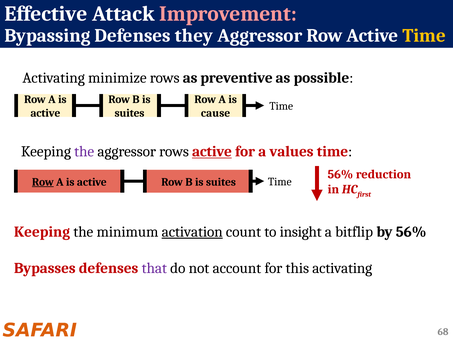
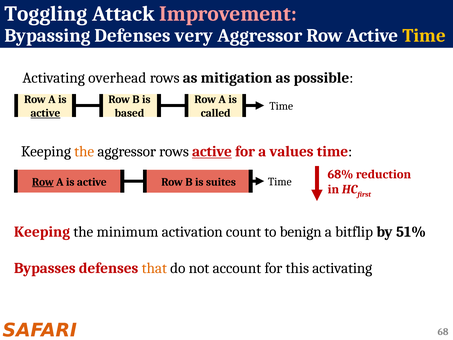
Effective: Effective -> Toggling (46, 14)
they: they -> very (194, 35)
minimize: minimize -> overhead (117, 78)
preventive: preventive -> mitigation (236, 78)
active underline: none -> present (45, 113)
suites: suites -> based (129, 113)
cause: cause -> called (216, 113)
the colour: purple -> orange (84, 151)
56%: 56% -> 68% (340, 174)
activation underline: present -> none (192, 232)
insight: insight -> benign (301, 232)
by 56%: 56% -> 51% (411, 232)
that colour: purple -> orange (154, 268)
